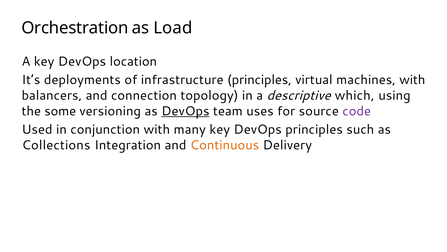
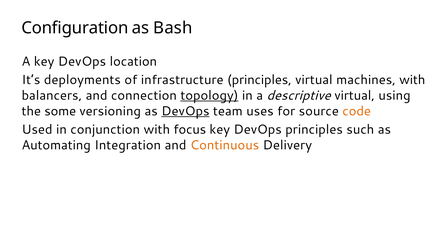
Orchestration: Orchestration -> Configuration (75, 28)
Load: Load -> Bash (173, 28)
topology underline: none -> present (209, 95)
descriptive which: which -> virtual (355, 95)
code colour: purple -> orange (357, 111)
many: many -> focus (190, 129)
Collections: Collections -> Automating (56, 145)
